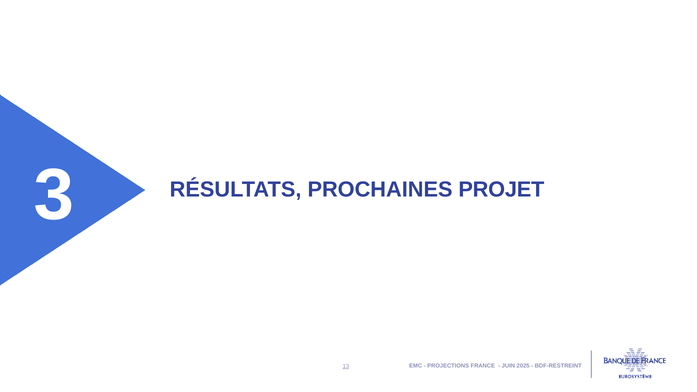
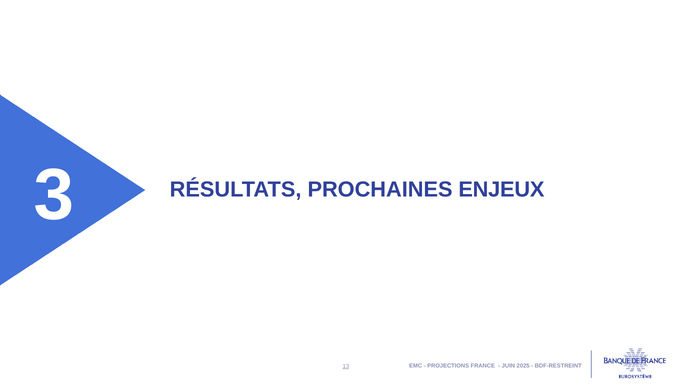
PROJET: PROJET -> ENJEUX (501, 190)
